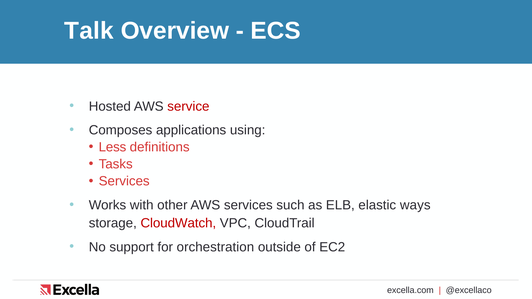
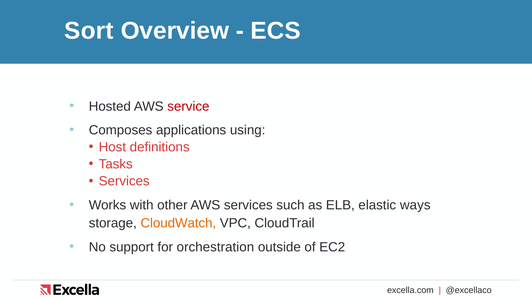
Talk: Talk -> Sort (89, 31)
Less: Less -> Host (112, 147)
CloudWatch colour: red -> orange (178, 223)
